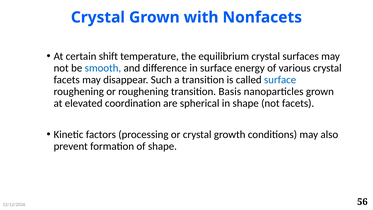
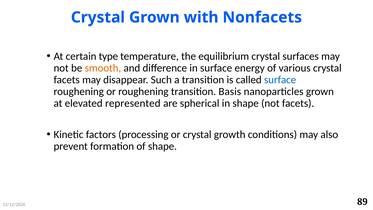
shift: shift -> type (108, 56)
smooth colour: blue -> orange (103, 68)
coordination: coordination -> represented (133, 103)
56: 56 -> 89 (362, 202)
